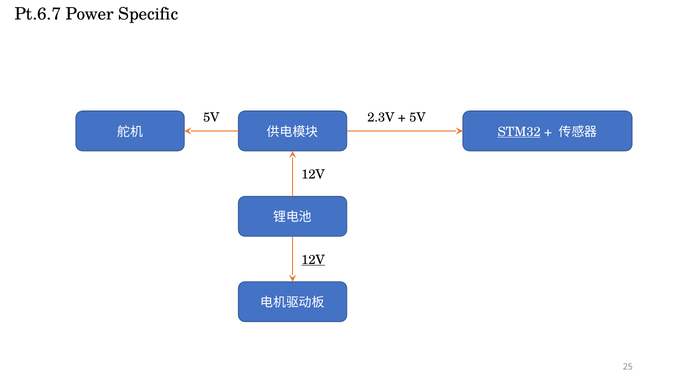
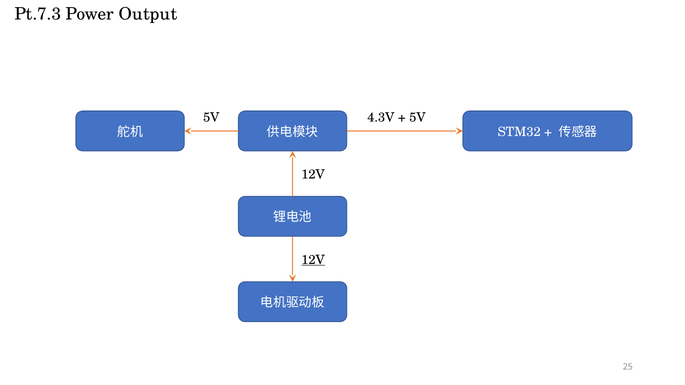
Pt.6.7: Pt.6.7 -> Pt.7.3 (38, 14)
Specific: Specific -> Output (148, 14)
2.3V: 2.3V -> 4.3V (381, 118)
STM32 underline: present -> none (519, 132)
